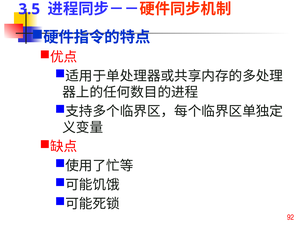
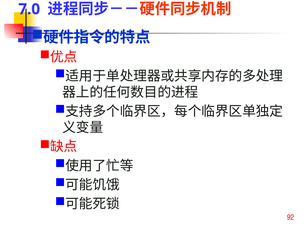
3.5: 3.5 -> 7.0 (29, 9)
